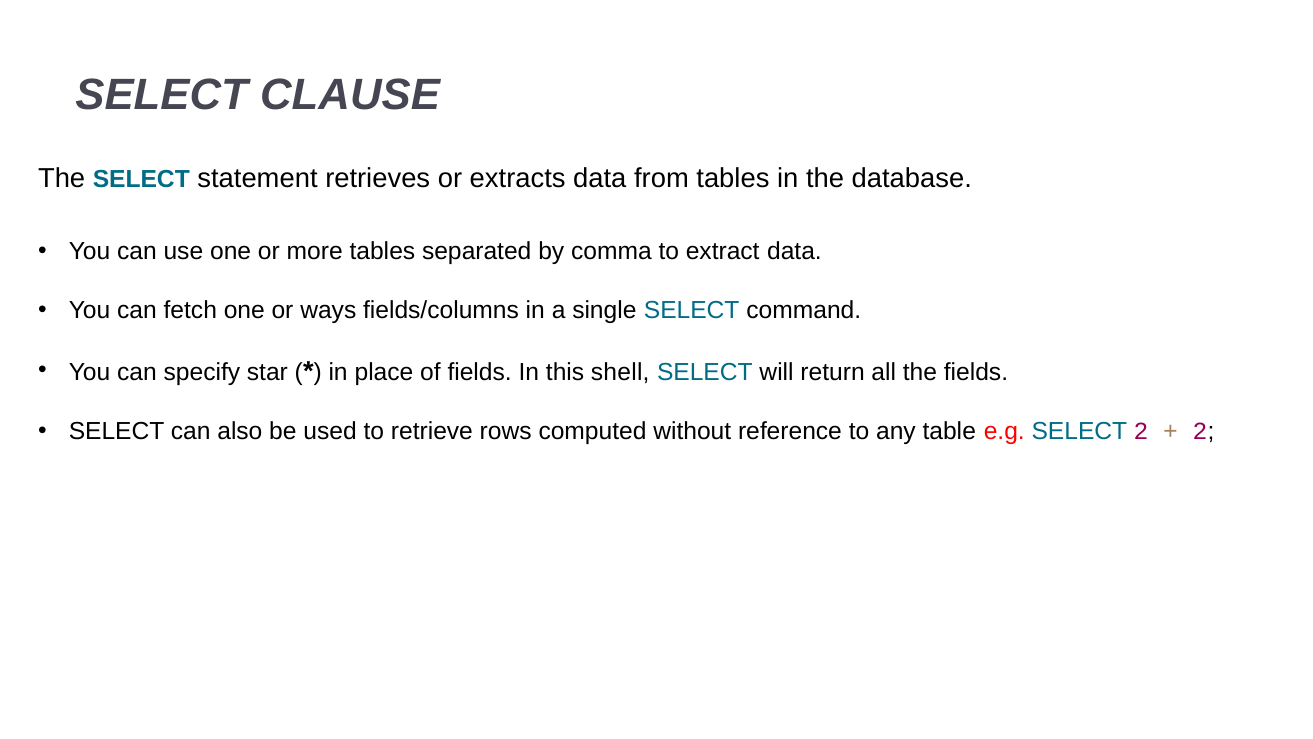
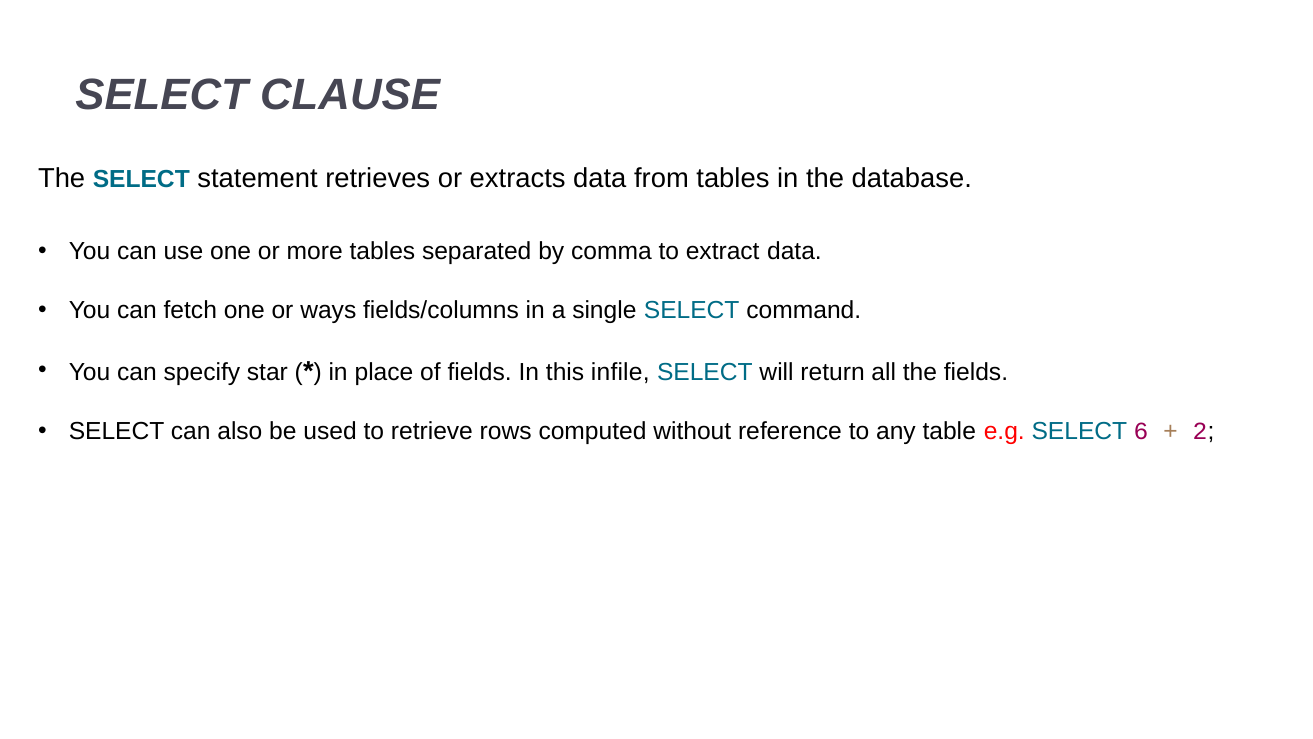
shell: shell -> infile (620, 372)
SELECT 2: 2 -> 6 (1141, 432)
